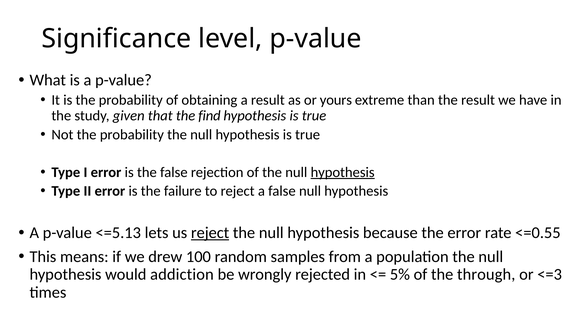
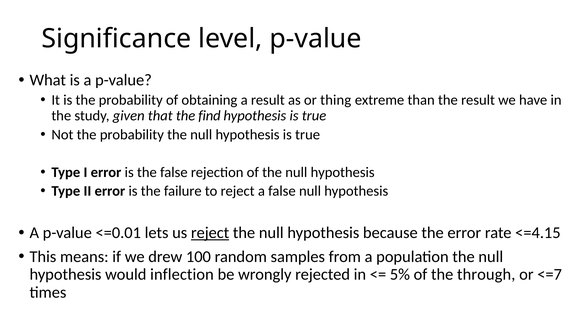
yours: yours -> thing (336, 100)
hypothesis underline: present -> none (343, 172)
<=5.13: <=5.13 -> <=0.01 (118, 232)
<=0.55: <=0.55 -> <=4.15 (538, 232)
addiction: addiction -> inflection (182, 274)
<=3: <=3 -> <=7 (550, 274)
